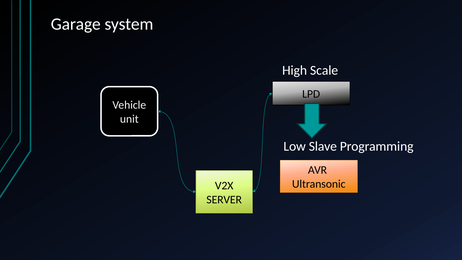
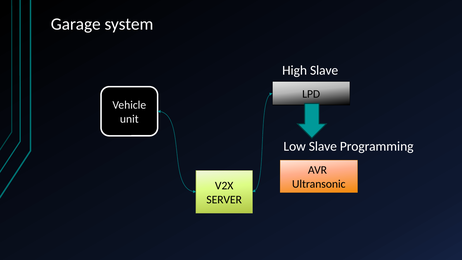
High Scale: Scale -> Slave (324, 70)
